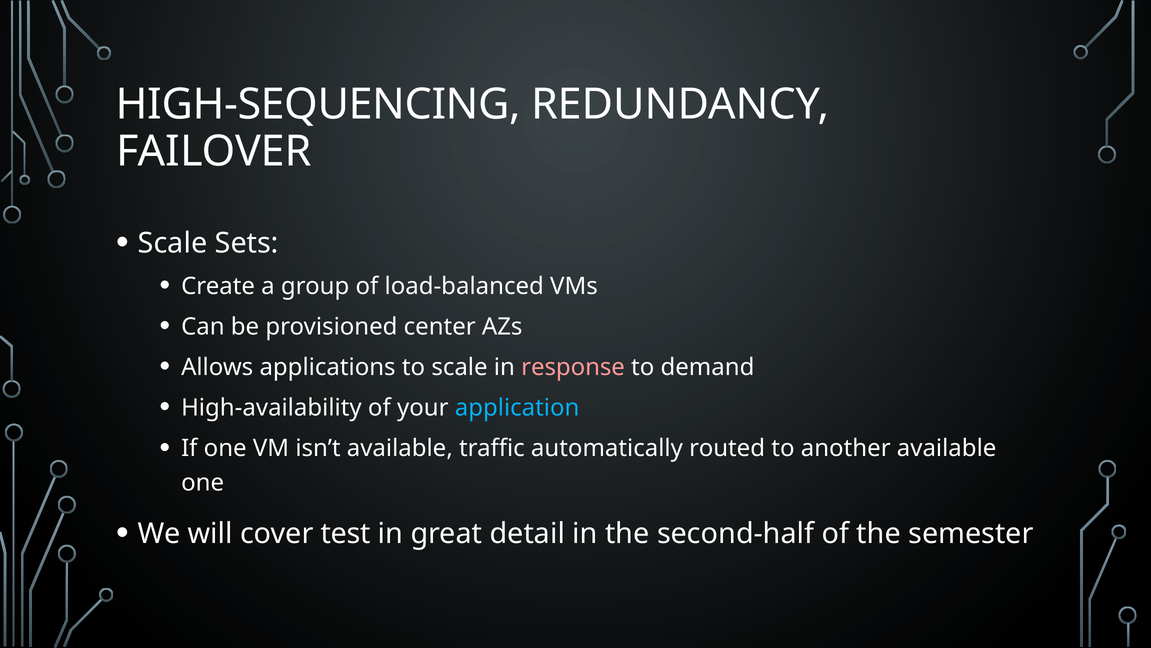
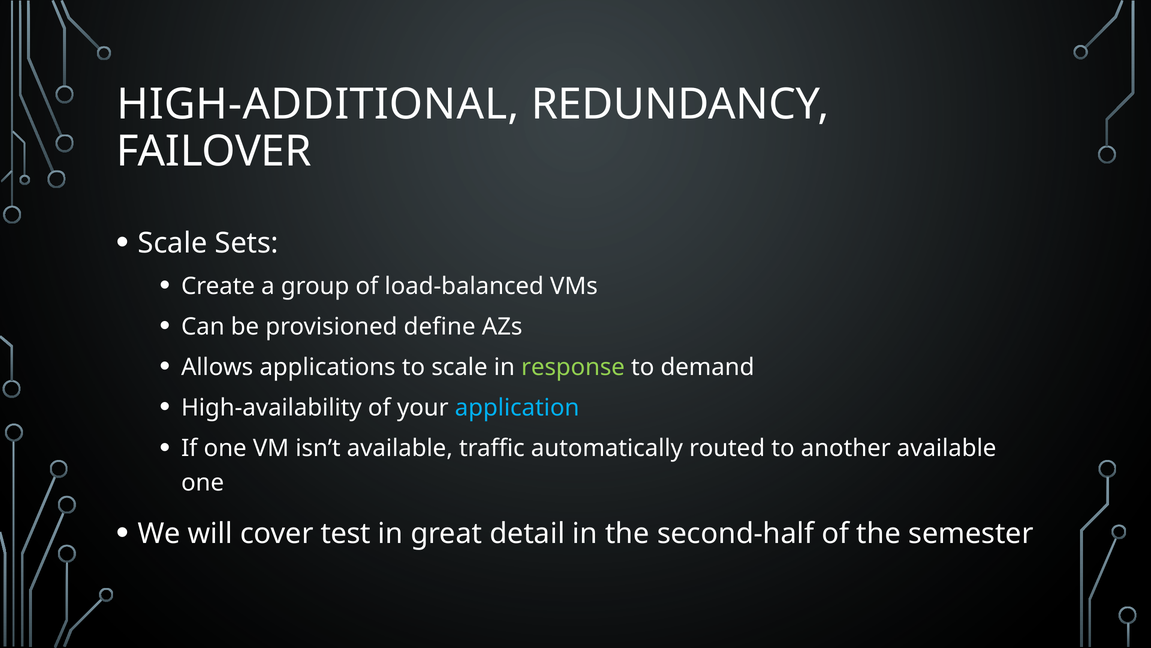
HIGH-SEQUENCING: HIGH-SEQUENCING -> HIGH-ADDITIONAL (318, 105)
center: center -> define (440, 326)
response colour: pink -> light green (573, 367)
